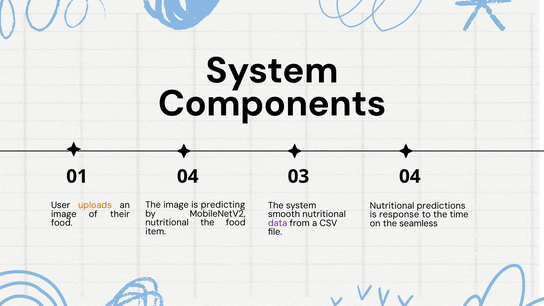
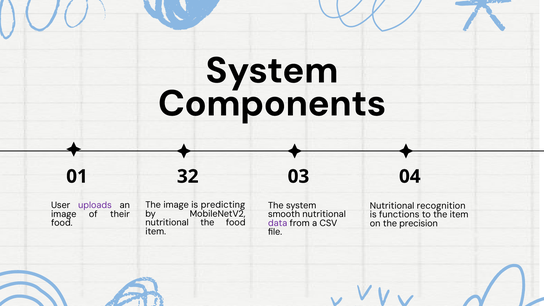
01 04: 04 -> 32 (188, 176)
uploads colour: orange -> purple (95, 205)
predictions: predictions -> recognition (441, 206)
response: response -> functions (399, 215)
the time: time -> item (459, 215)
seamless: seamless -> precision (419, 223)
